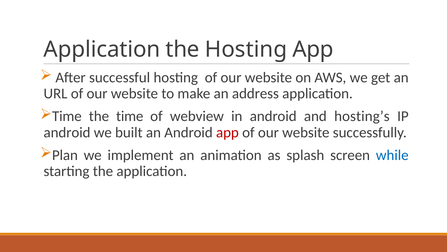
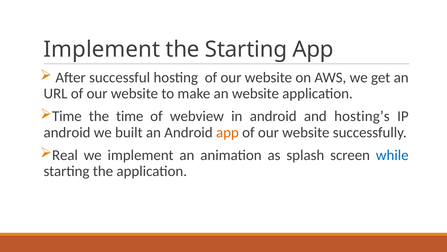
Application: Application -> Implement (102, 49)
the Hosting: Hosting -> Starting (246, 49)
an address: address -> website (255, 93)
app colour: red -> orange (227, 132)
Plan: Plan -> Real (65, 155)
